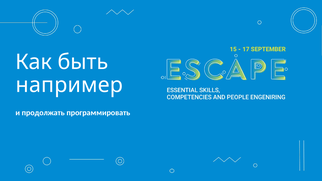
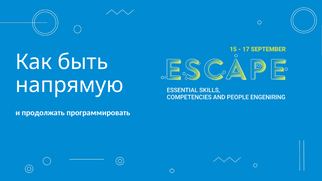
например: например -> напрямую (69, 85)
